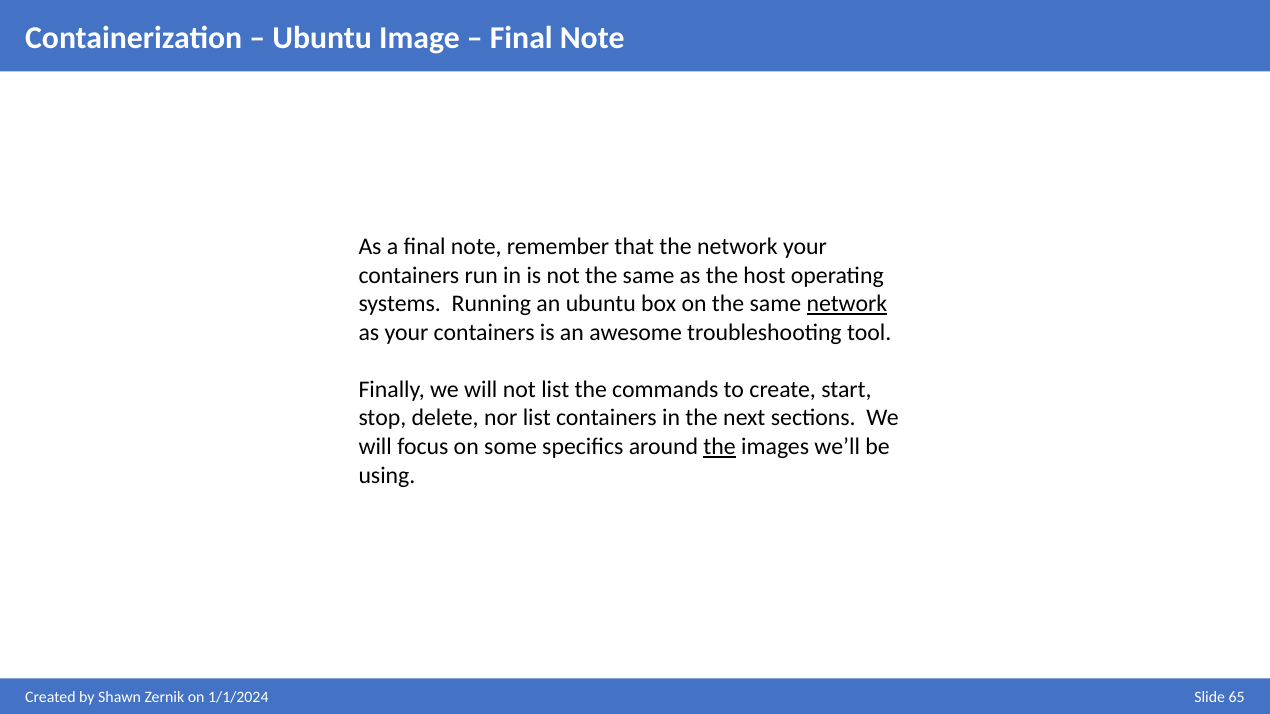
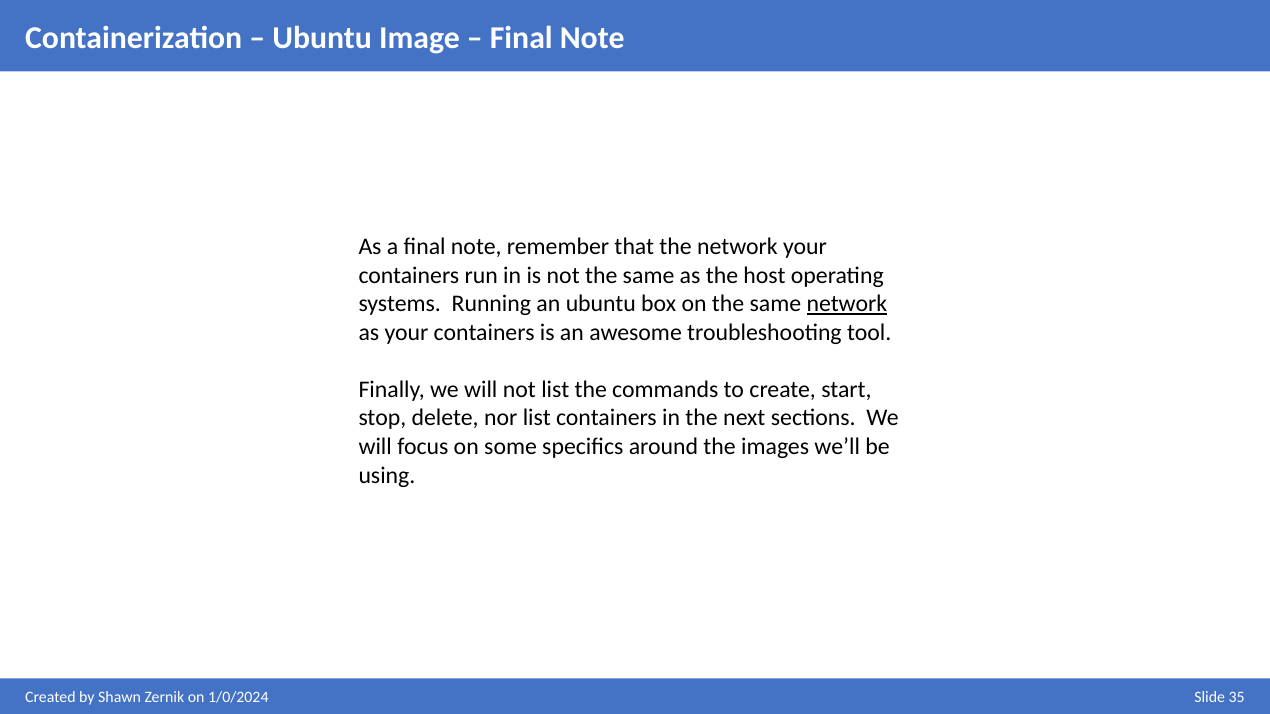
the underline: present -> none (720, 447)
1/1/2024: 1/1/2024 -> 1/0/2024 (238, 697)
65: 65 -> 35 (1237, 697)
